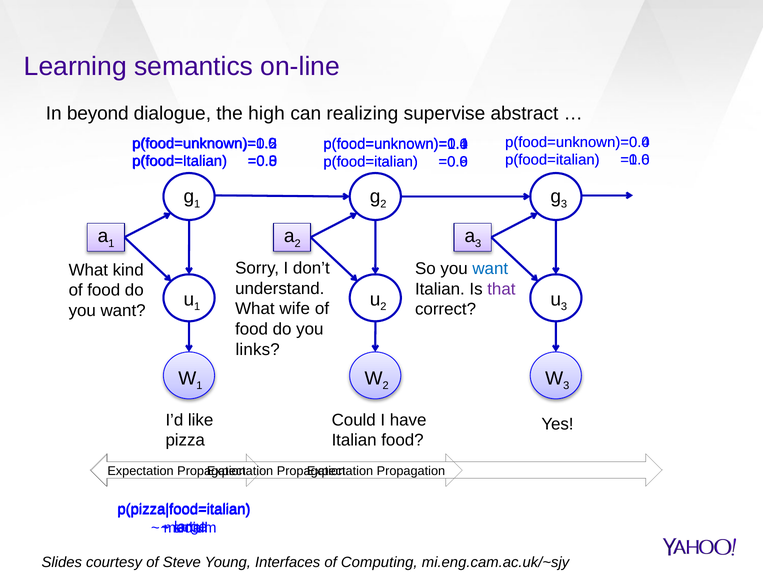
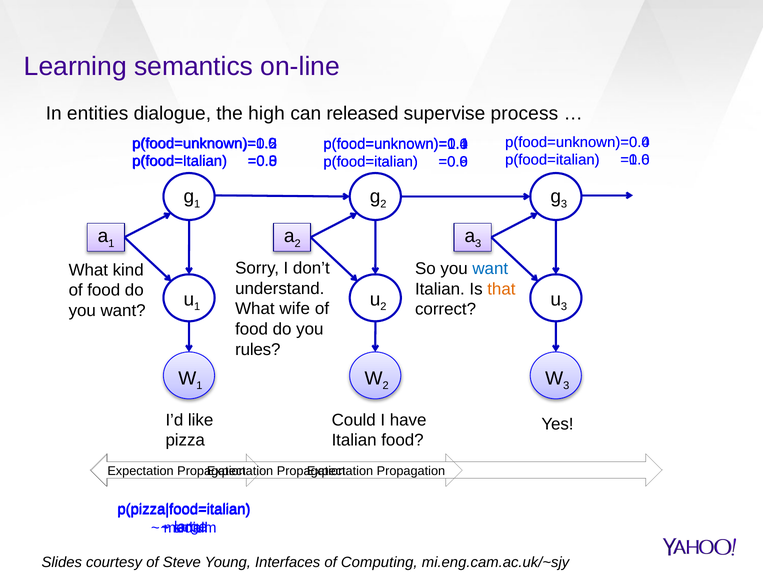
beyond: beyond -> entities (98, 114)
realizing: realizing -> released (362, 114)
abstract: abstract -> process (524, 114)
that colour: purple -> orange (501, 289)
links: links -> rules (258, 350)
